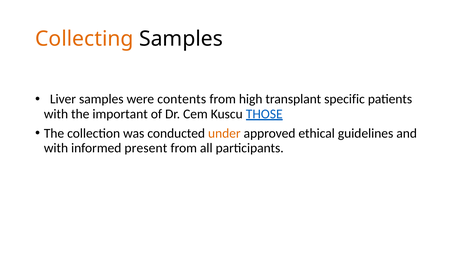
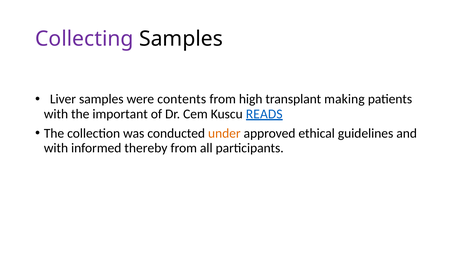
Collecting colour: orange -> purple (84, 39)
specific: specific -> making (344, 99)
THOSE: THOSE -> READS (264, 114)
present: present -> thereby (146, 148)
